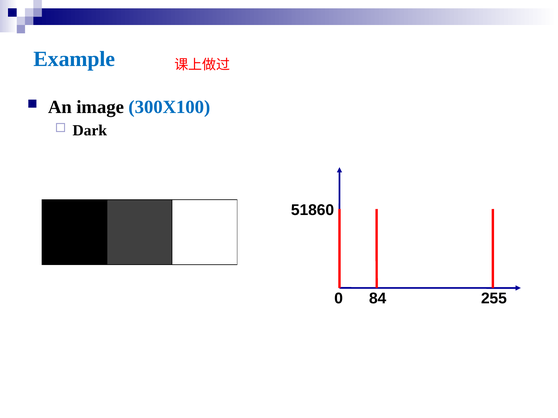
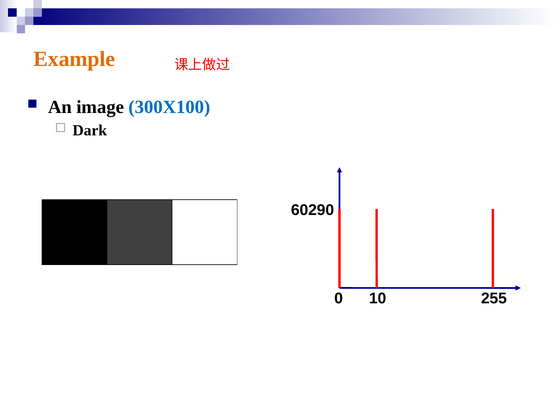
Example colour: blue -> orange (74, 59)
51860: 51860 -> 60290 (313, 210)
84: 84 -> 10 (378, 299)
